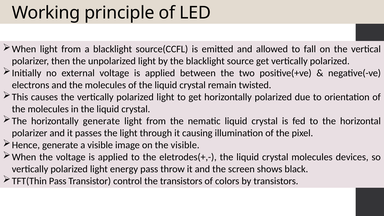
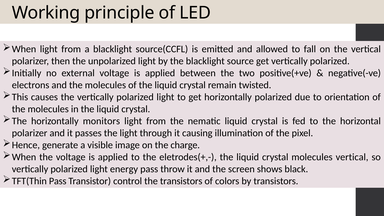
horizontally generate: generate -> monitors (101, 121)
the visible: visible -> charge (185, 145)
molecules devices: devices -> vertical (352, 157)
